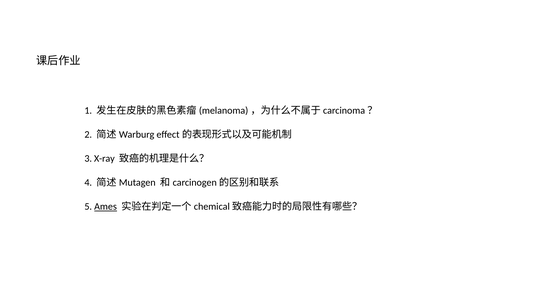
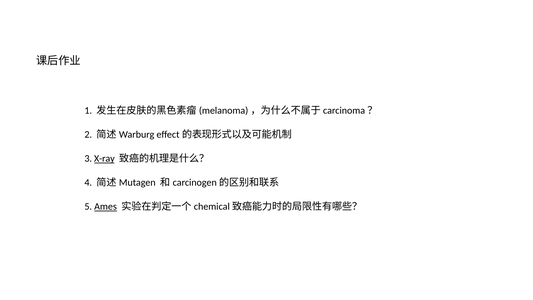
X-ray underline: none -> present (104, 158)
